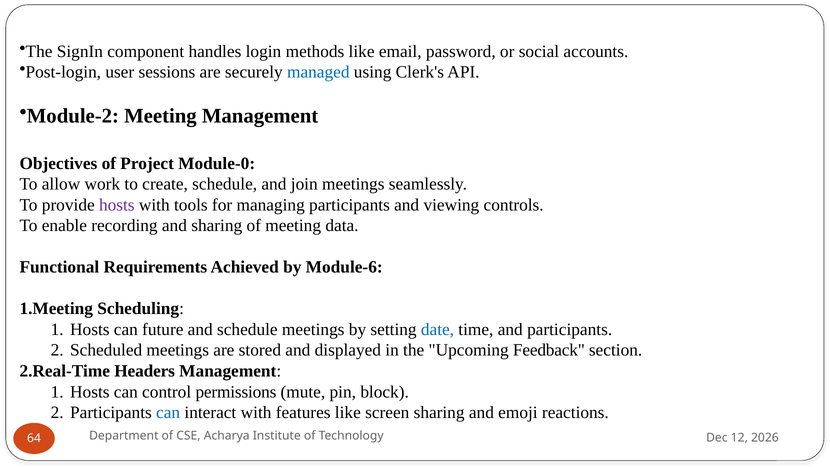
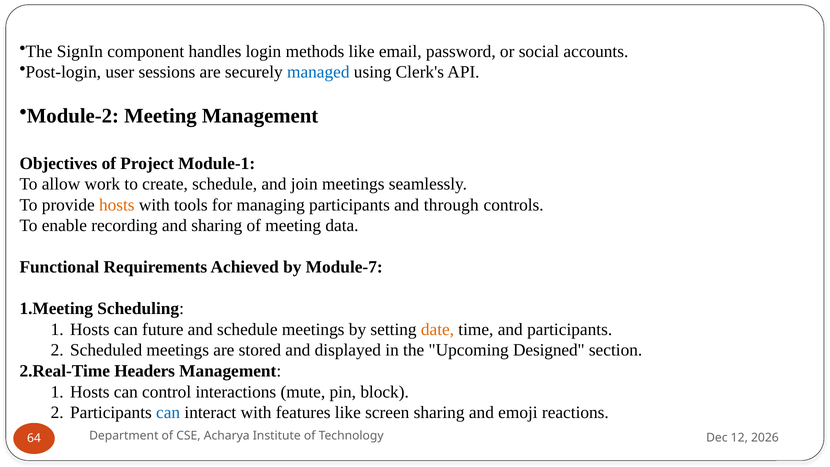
Module-0: Module-0 -> Module-1 (217, 163)
hosts colour: purple -> orange (117, 205)
viewing: viewing -> through (451, 205)
Module-6: Module-6 -> Module-7 (344, 267)
date colour: blue -> orange (438, 329)
Feedback: Feedback -> Designed (549, 350)
permissions: permissions -> interactions (236, 392)
